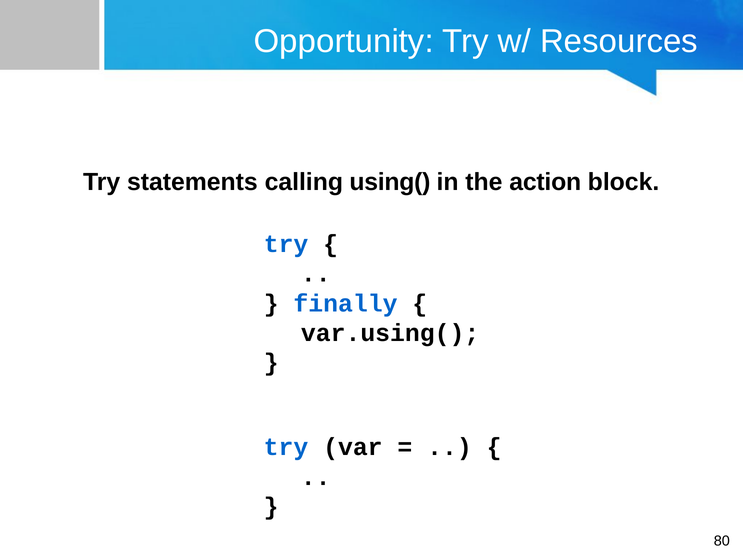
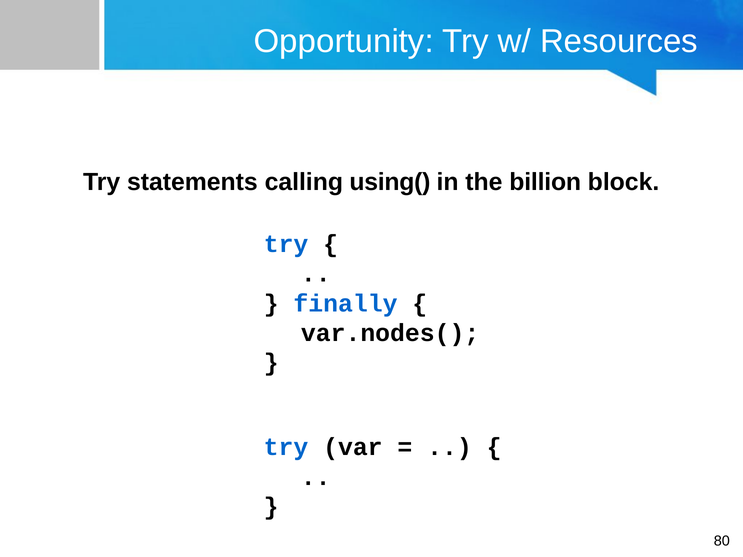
action: action -> billion (545, 182)
var.using(: var.using( -> var.nodes( (390, 333)
